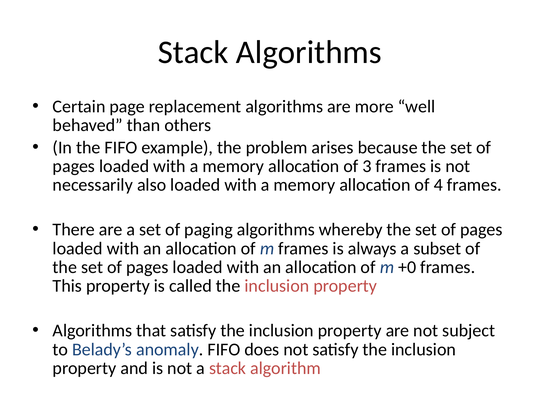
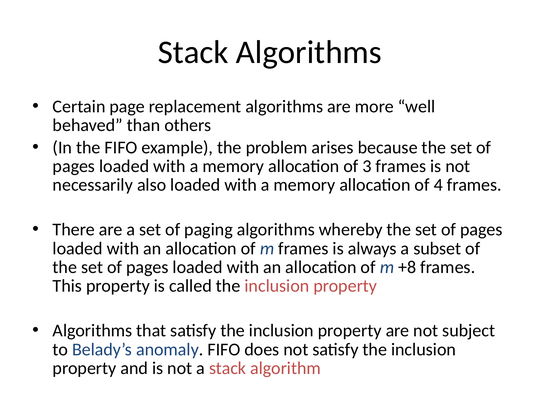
+0: +0 -> +8 (407, 267)
